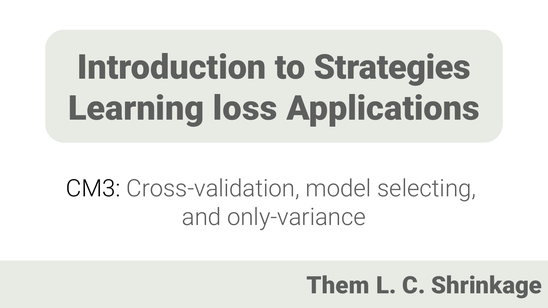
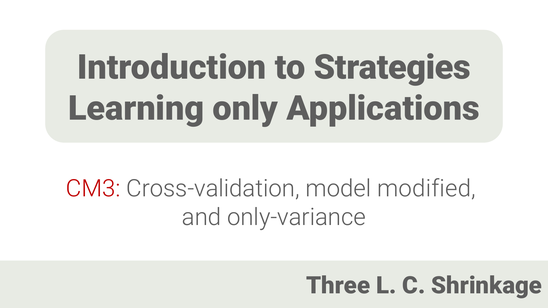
loss: loss -> only (245, 109)
CM3 colour: black -> red (93, 189)
selecting: selecting -> modified (427, 189)
Them: Them -> Three (338, 286)
